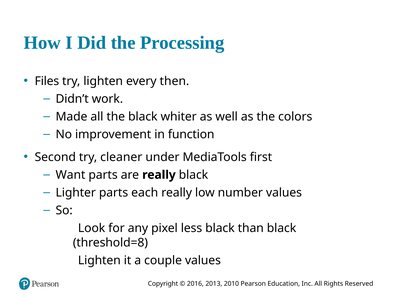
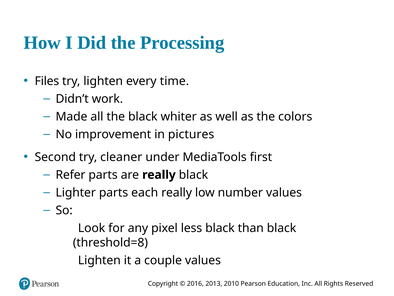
then: then -> time (174, 81)
function: function -> pictures (191, 134)
Want: Want -> Refer (71, 175)
